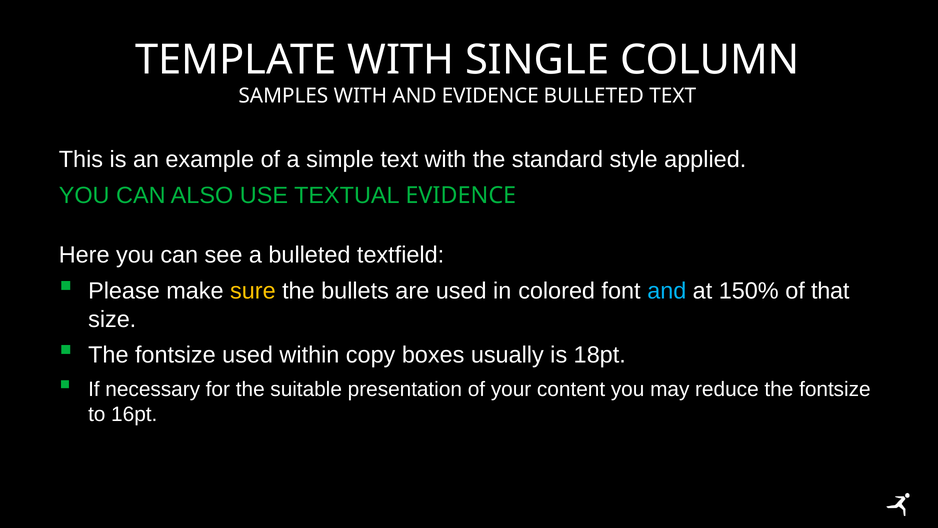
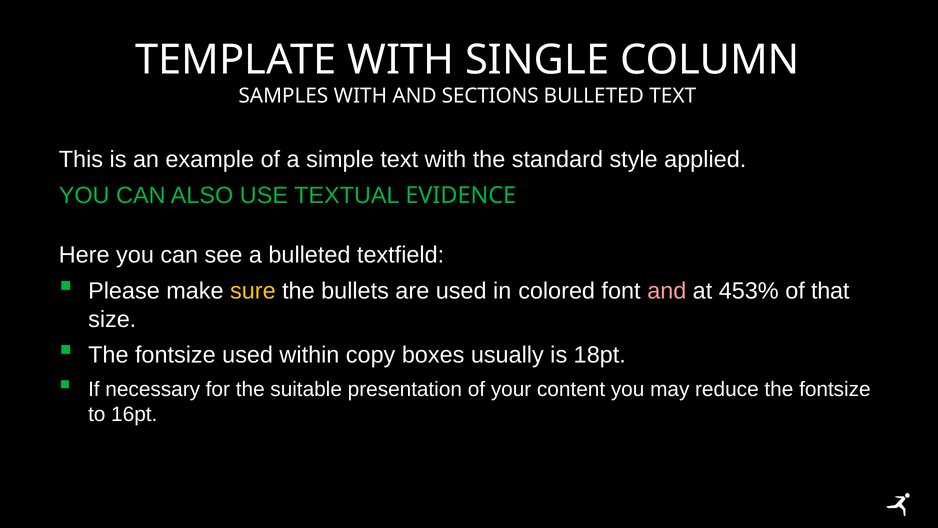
AND EVIDENCE: EVIDENCE -> SECTIONS (490, 96)
and colour: light blue -> pink (667, 291)
150%: 150% -> 453% (749, 291)
